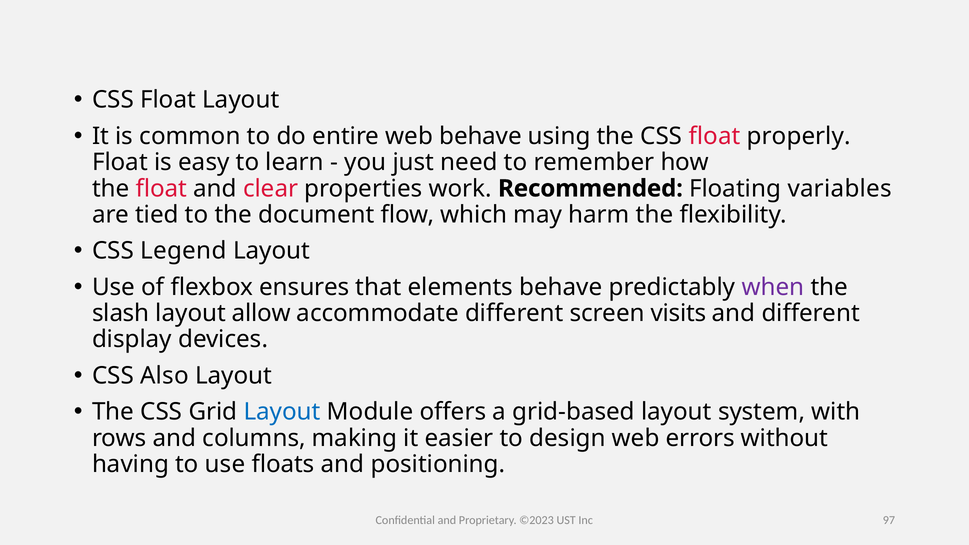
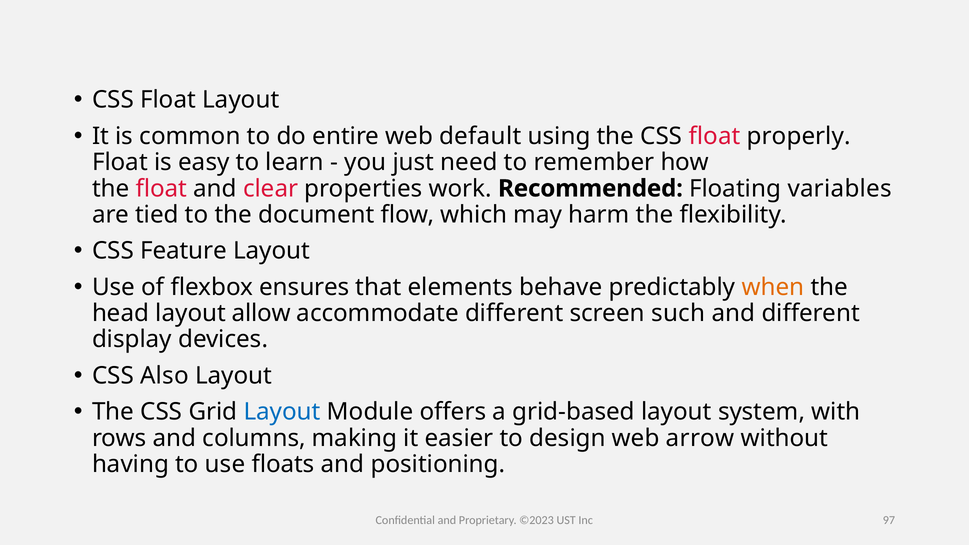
web behave: behave -> default (480, 136)
Legend: Legend -> Feature (184, 251)
when colour: purple -> orange (773, 287)
slash: slash -> head (121, 313)
visits: visits -> such (678, 313)
errors: errors -> arrow (700, 438)
